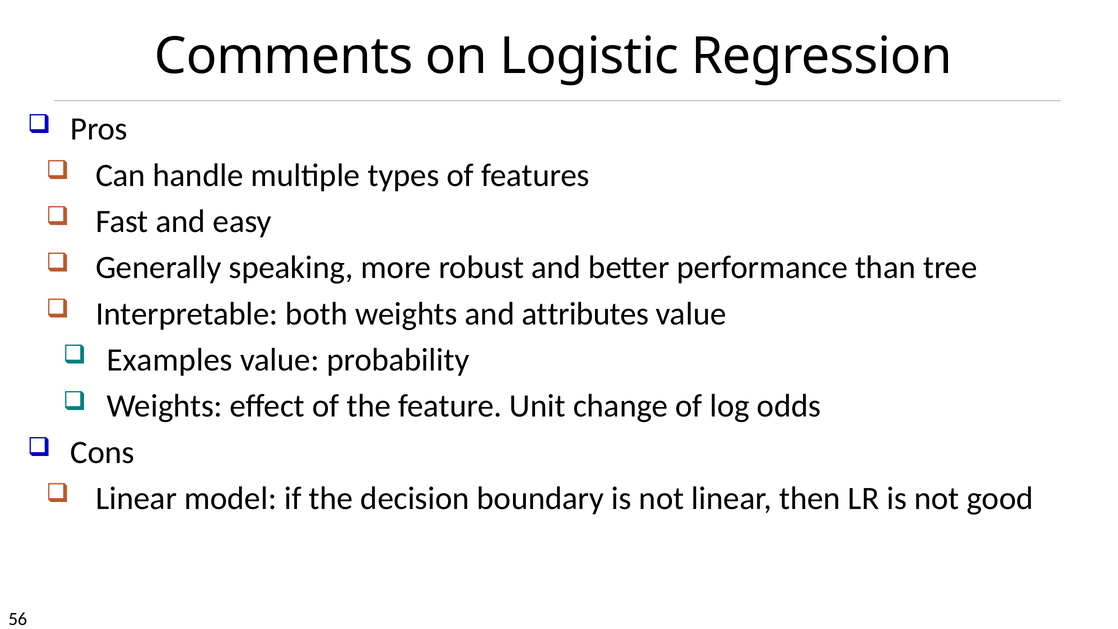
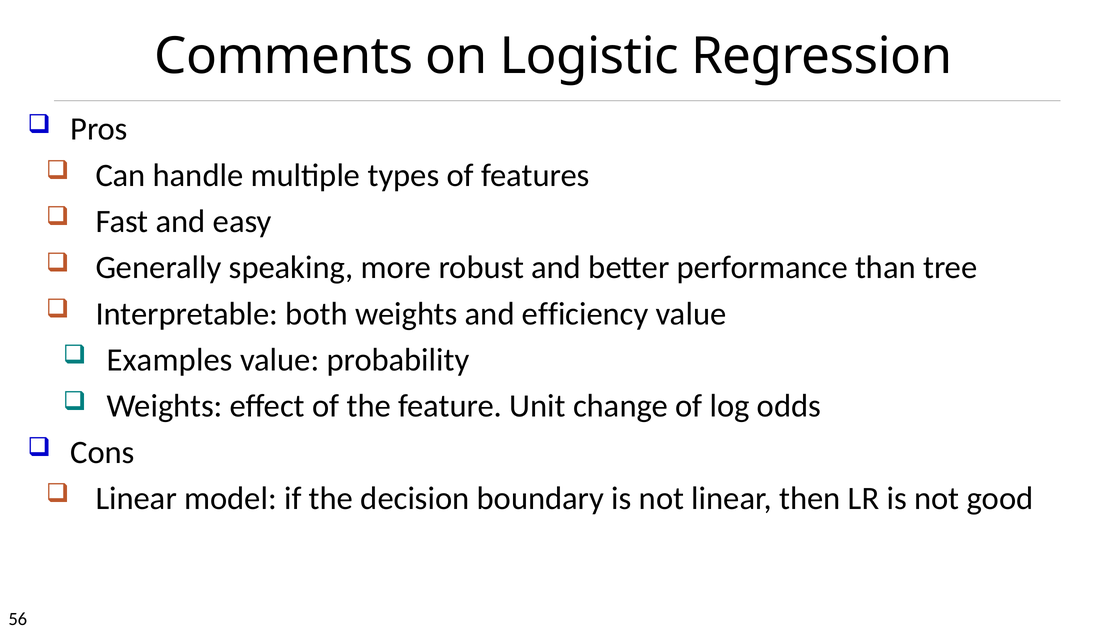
attributes: attributes -> efficiency (585, 314)
